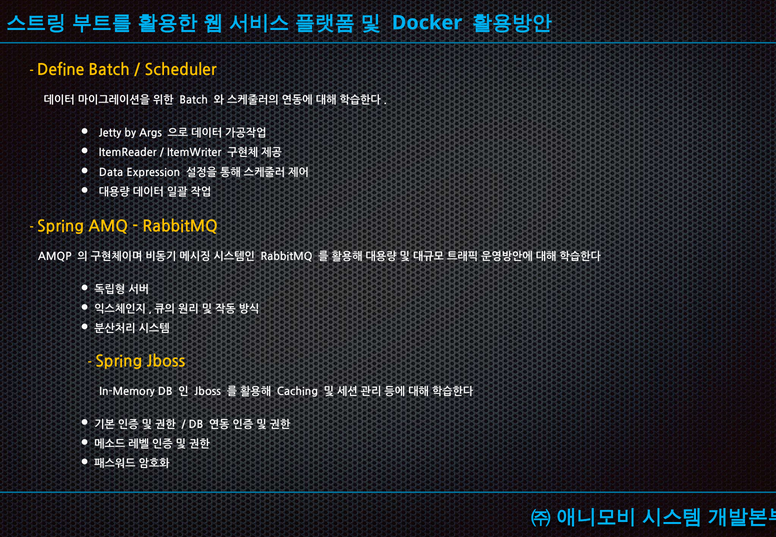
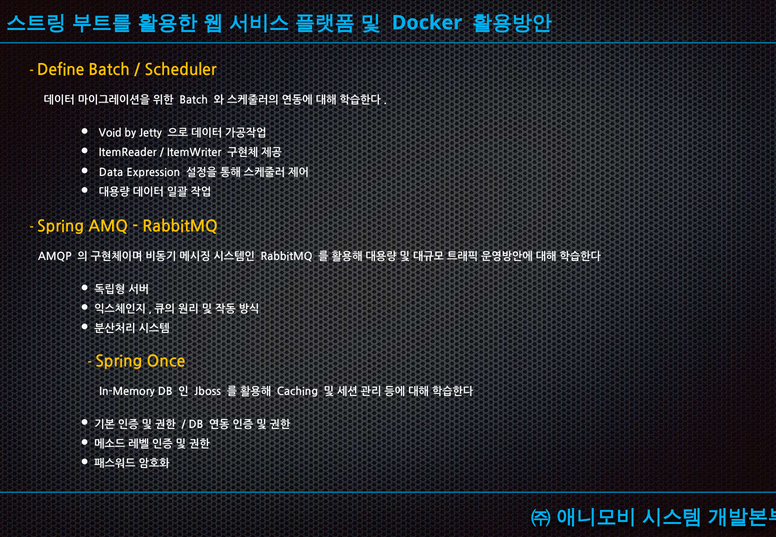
Jetty: Jetty -> Void (110, 133)
Args: Args -> Jetty (151, 133)
Spring Jboss: Jboss -> Once (166, 362)
